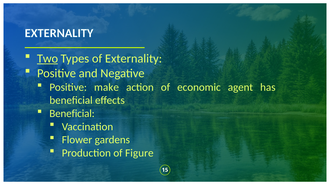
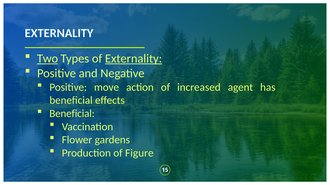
Externality underline: none -> present (134, 59)
make: make -> move (107, 87)
economic: economic -> increased (199, 87)
